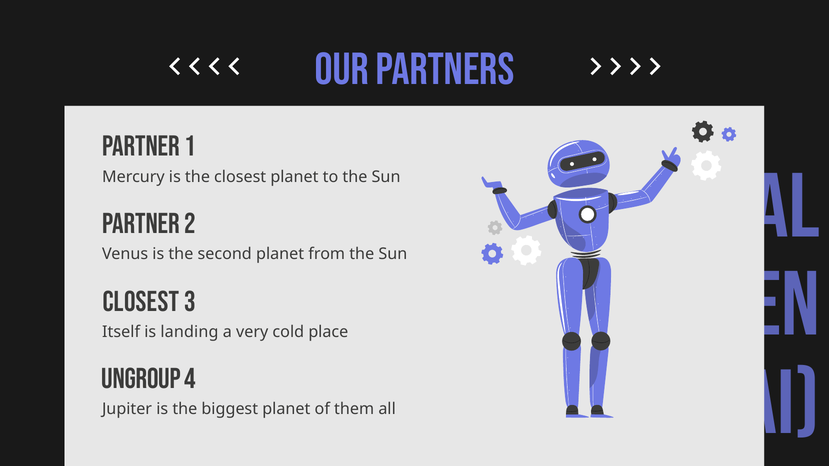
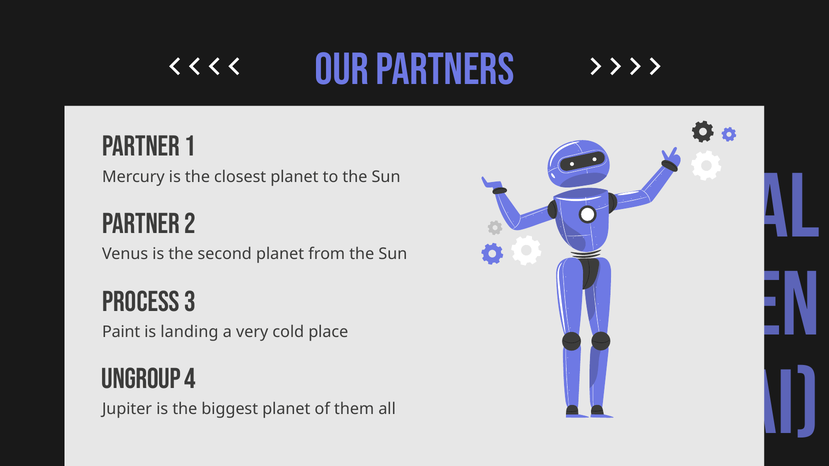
CLOSEST: CLOSEST -> PROCESS (141, 302)
Itself: Itself -> Paint (121, 332)
